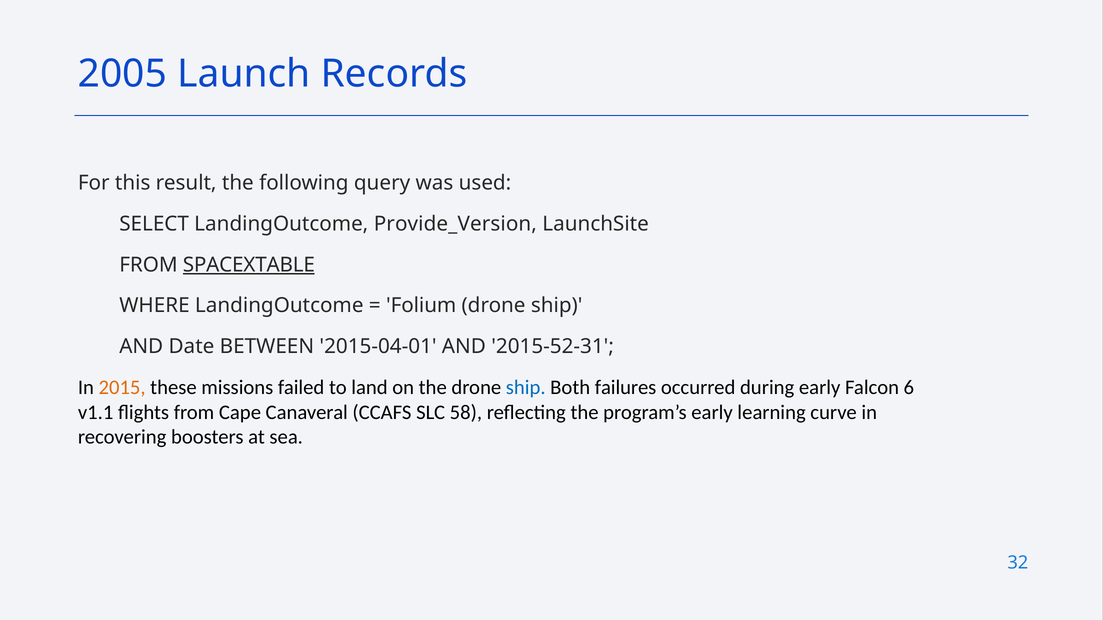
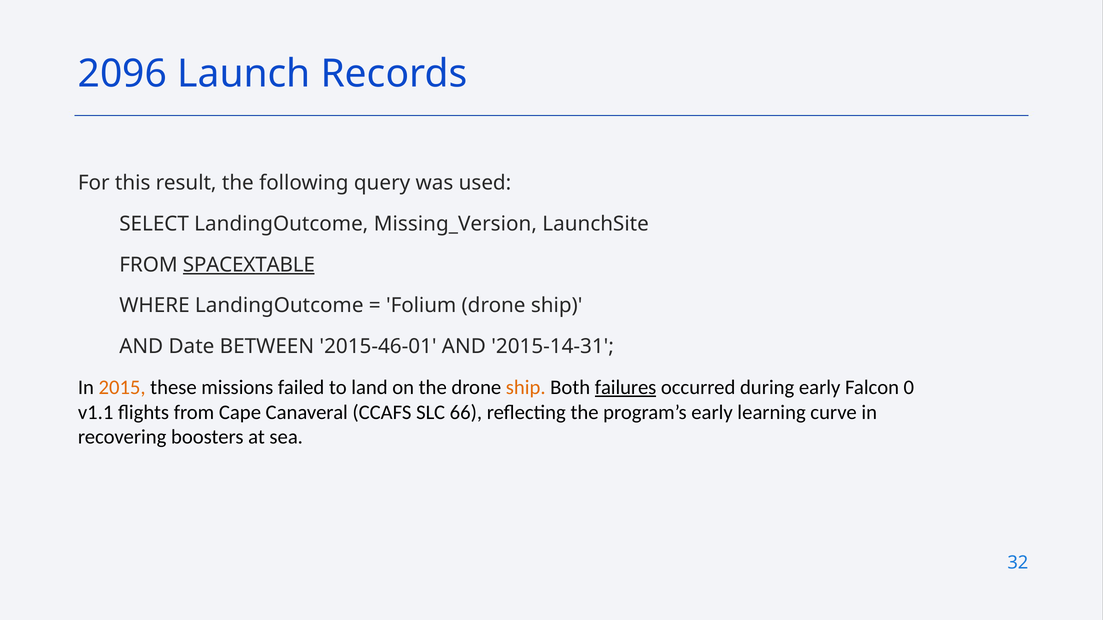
2005: 2005 -> 2096 (123, 74)
Provide_Version: Provide_Version -> Missing_Version (455, 224)
2015-04-01: 2015-04-01 -> 2015-46-01 (378, 347)
2015-52-31: 2015-52-31 -> 2015-14-31 (553, 347)
ship colour: blue -> orange (526, 388)
failures underline: none -> present (626, 388)
6: 6 -> 0 (909, 388)
58: 58 -> 66 (466, 412)
